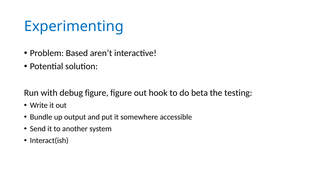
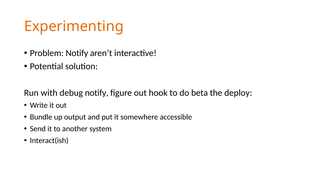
Experimenting colour: blue -> orange (74, 26)
Problem Based: Based -> Notify (77, 53)
debug figure: figure -> notify (97, 93)
testing: testing -> deploy (238, 93)
